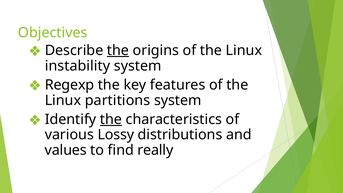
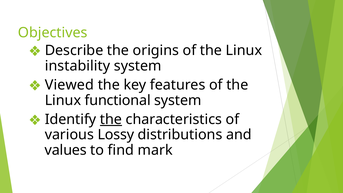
the underline: present -> none (118, 50)
Regexp: Regexp -> Viewed (69, 85)
partitions: partitions -> functional (118, 100)
really: really -> mark (155, 150)
